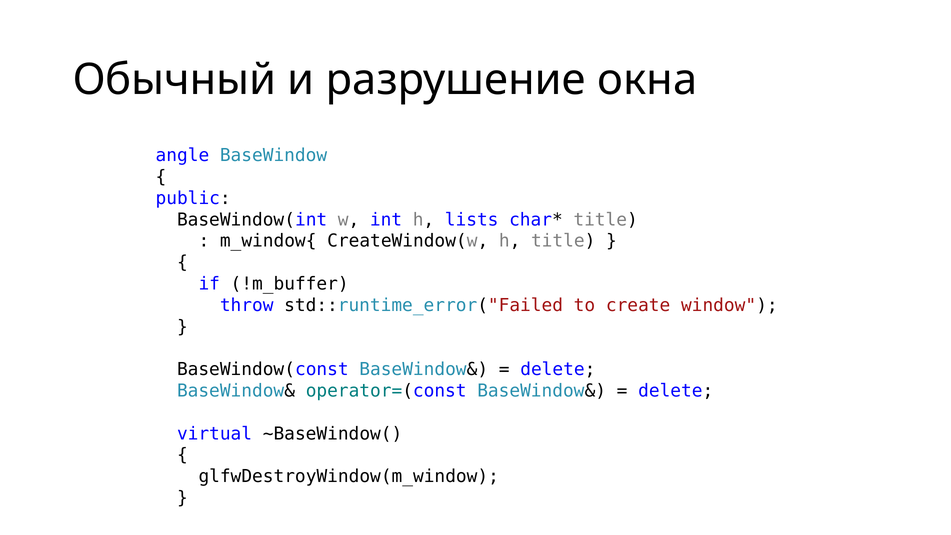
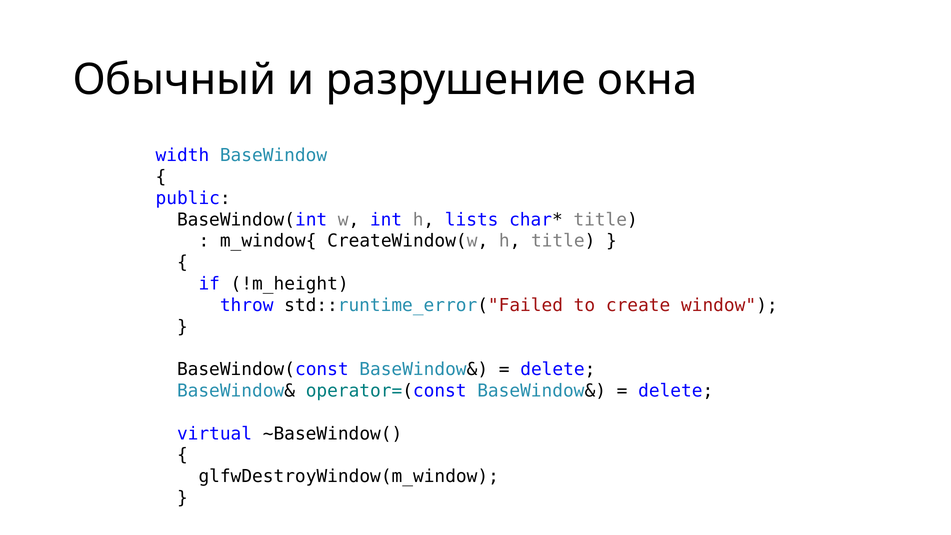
angle: angle -> width (182, 155)
!m_buffer: !m_buffer -> !m_height (290, 284)
